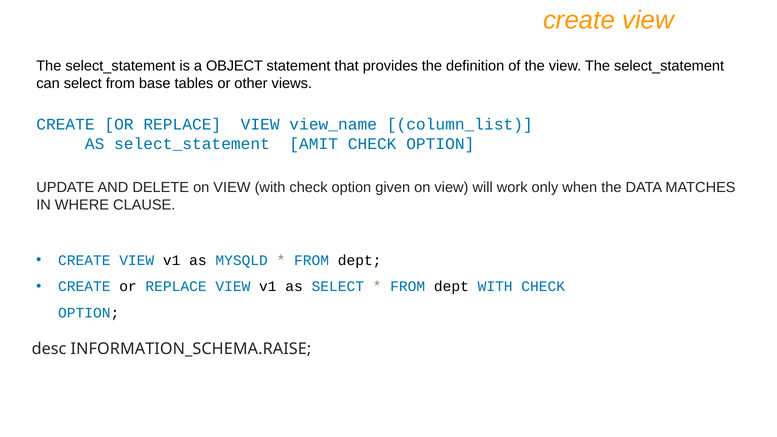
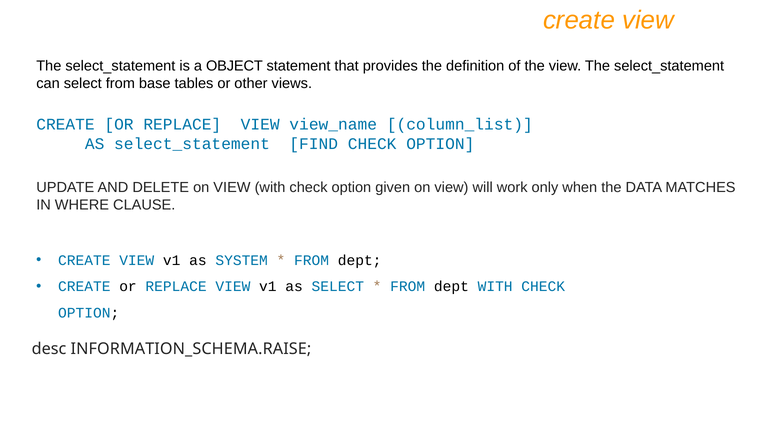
AMIT: AMIT -> FIND (314, 144)
MYSQLD: MYSQLD -> SYSTEM (242, 260)
